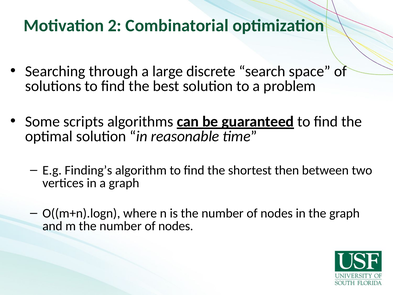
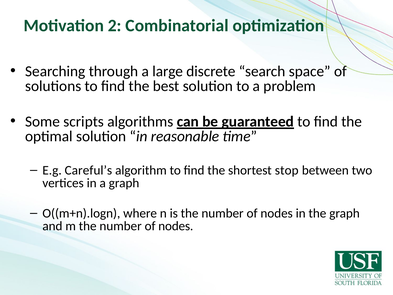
Finding’s: Finding’s -> Careful’s (88, 170)
then: then -> stop (287, 170)
